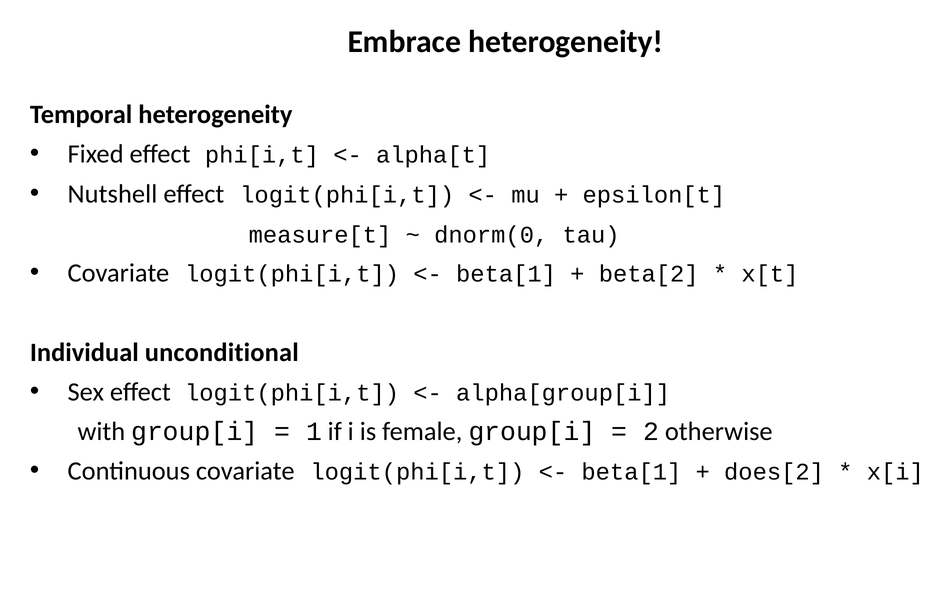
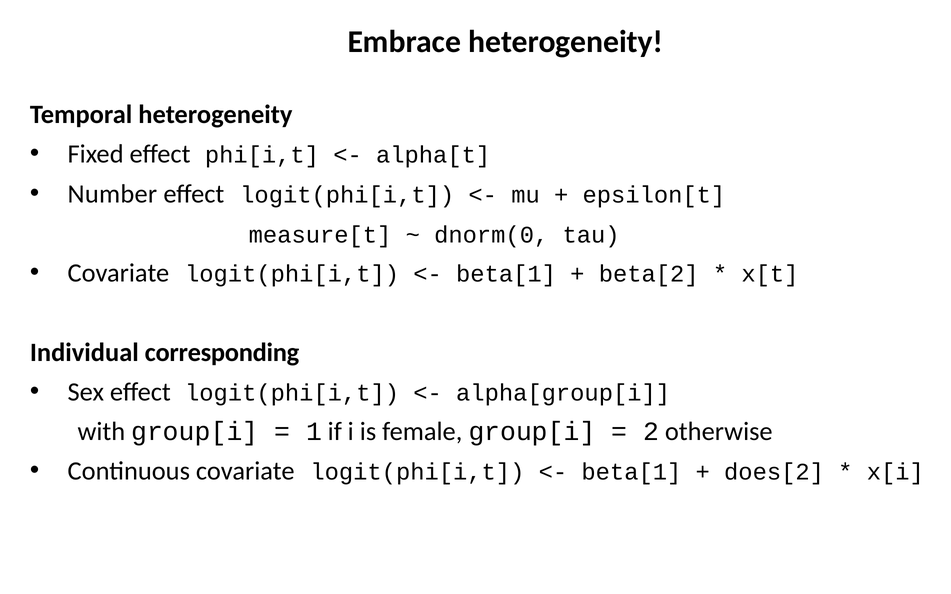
Nutshell: Nutshell -> Number (112, 194)
unconditional: unconditional -> corresponding (222, 353)
